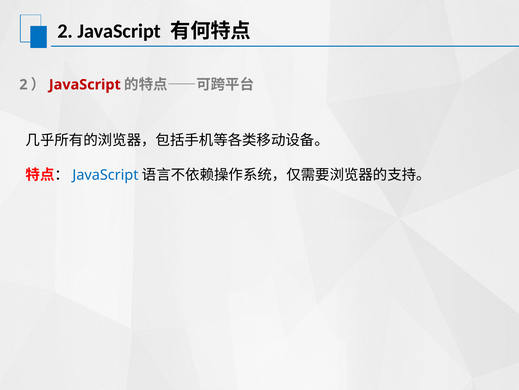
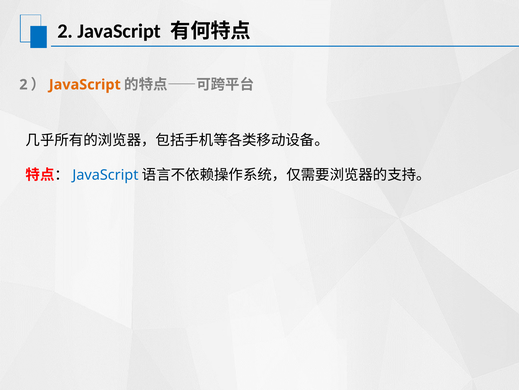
JavaScript colour: red -> orange (85, 84)
